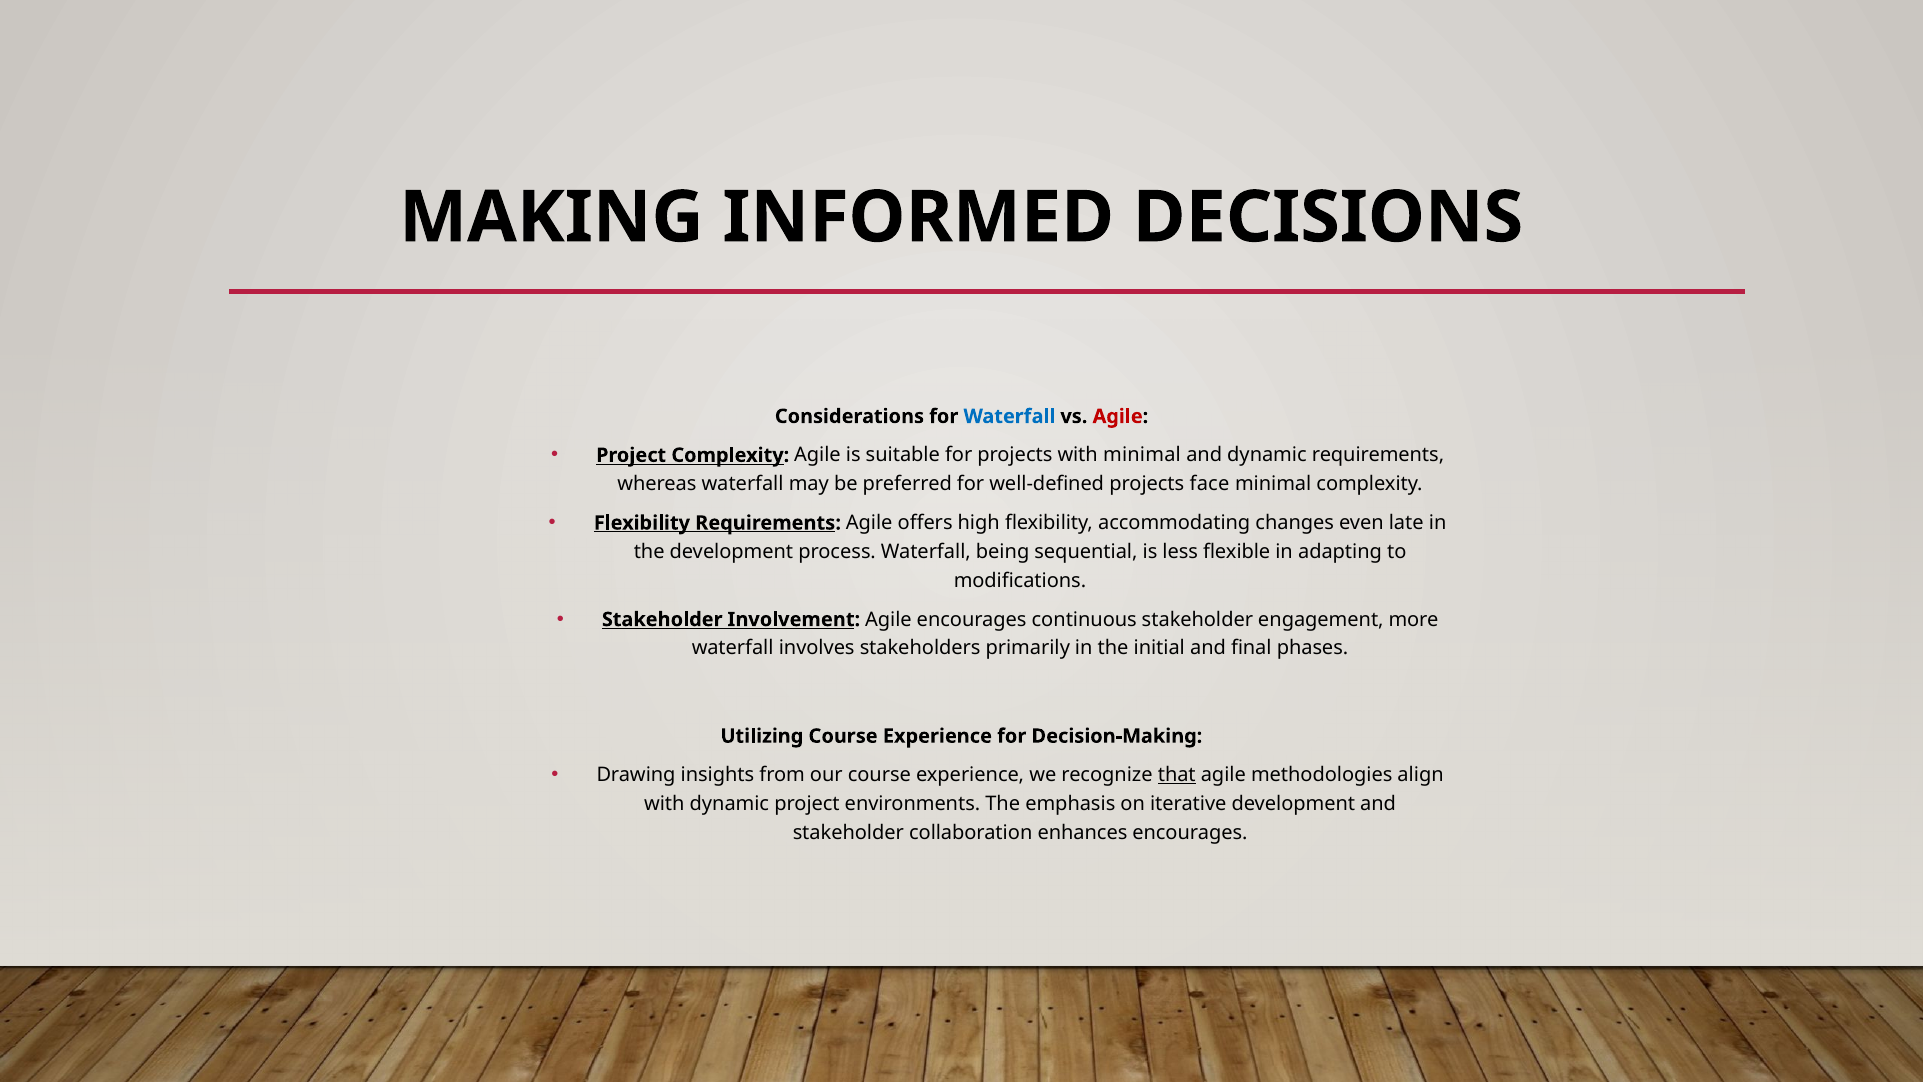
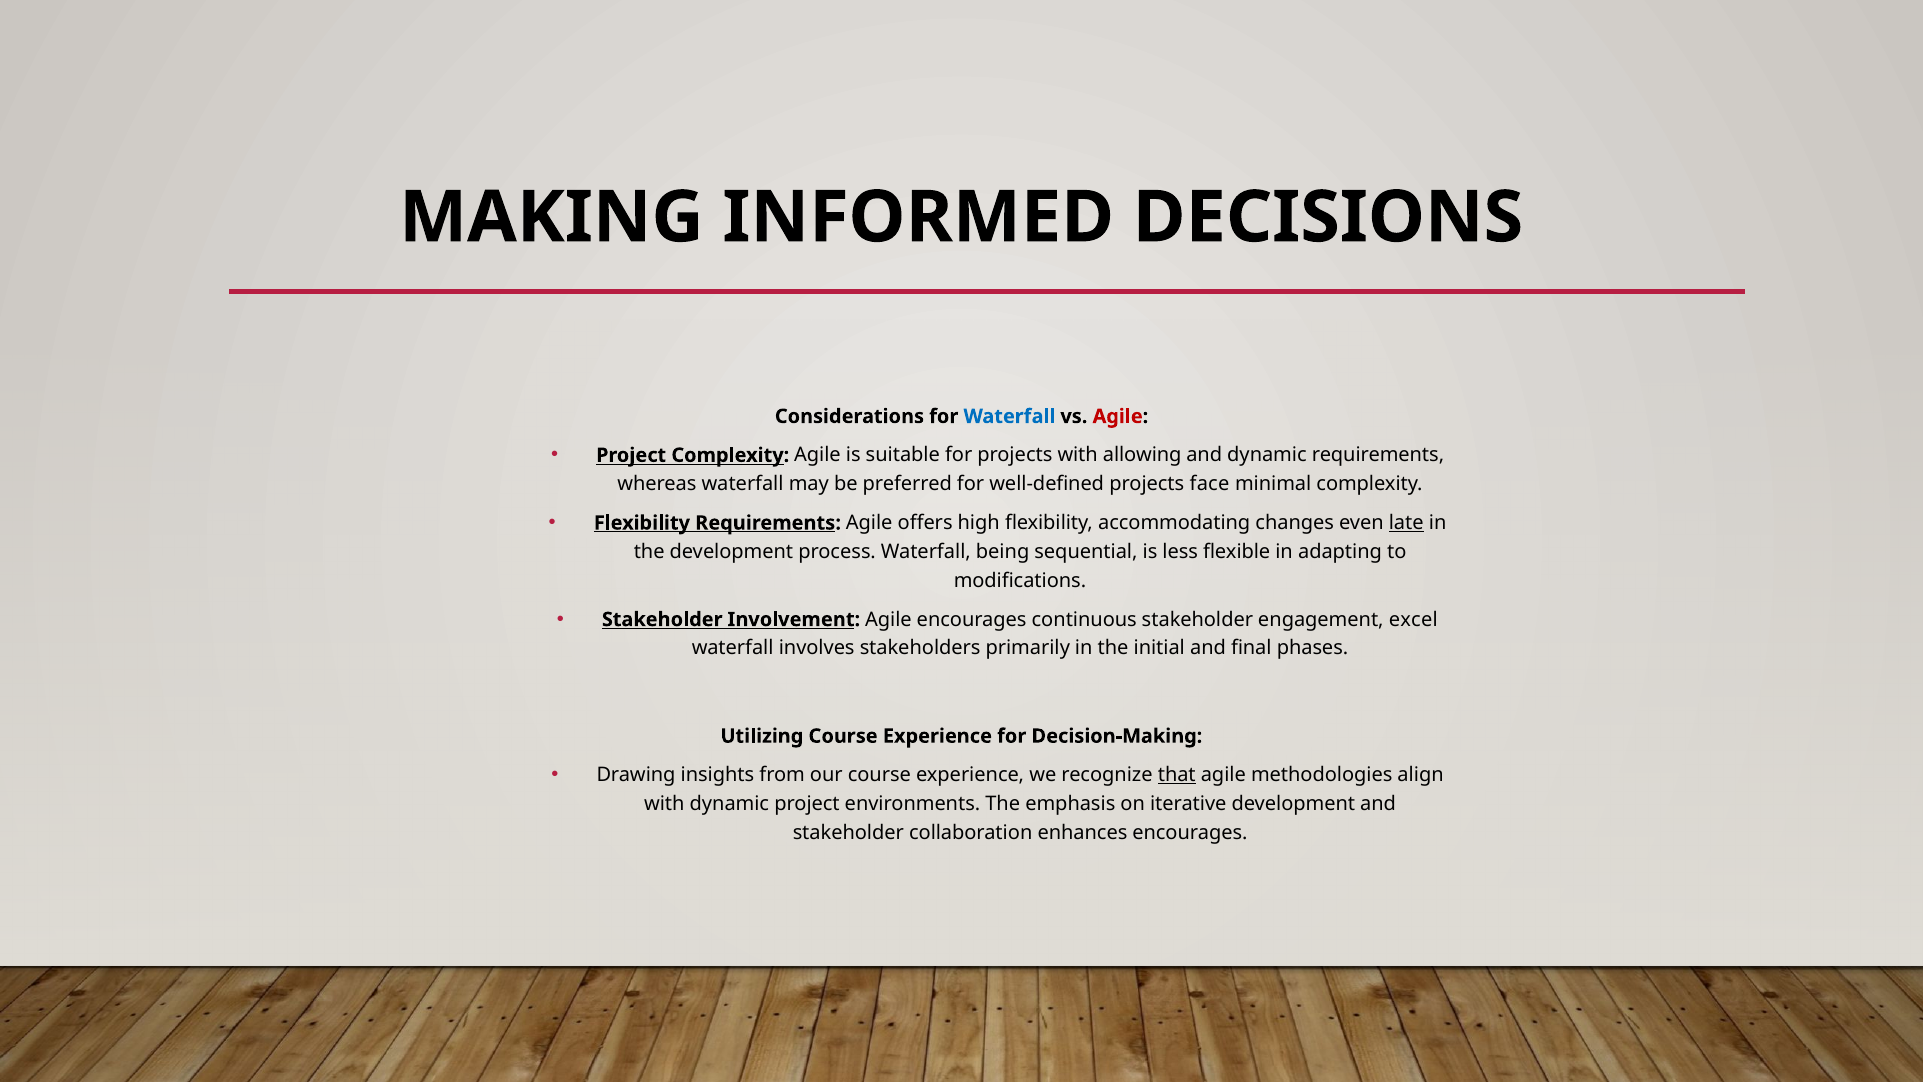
with minimal: minimal -> allowing (1142, 455)
late underline: none -> present (1406, 523)
more: more -> excel (1413, 619)
